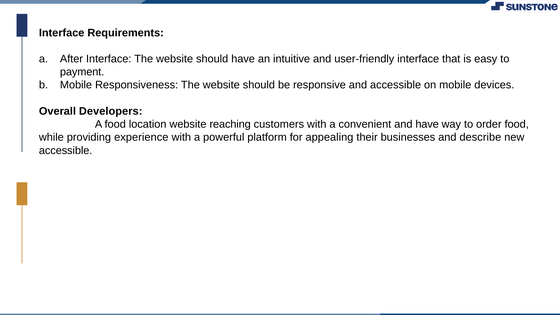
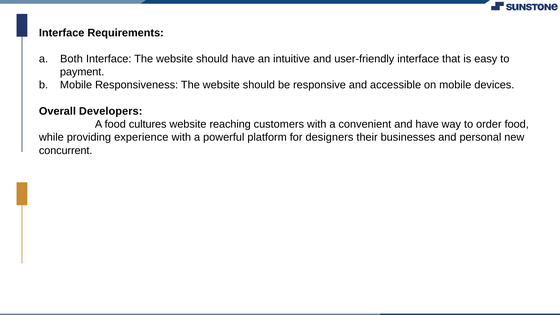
After: After -> Both (71, 59)
location: location -> cultures (148, 124)
appealing: appealing -> designers (329, 137)
describe: describe -> personal (480, 137)
accessible: accessible -> concurrent (66, 150)
